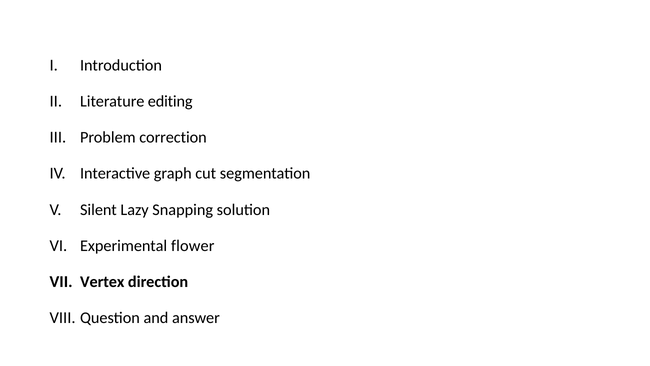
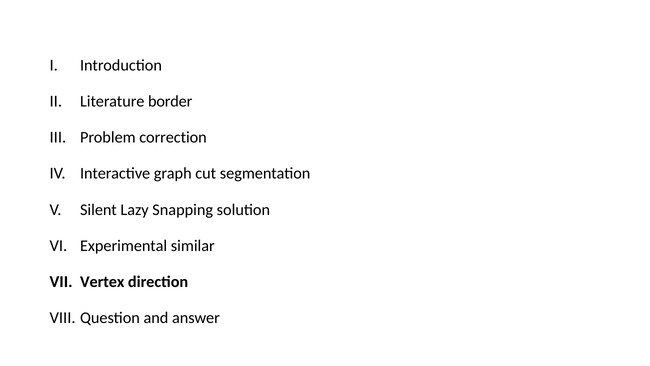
editing: editing -> border (170, 101)
flower: flower -> similar (193, 245)
